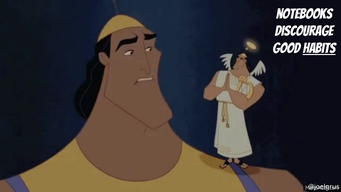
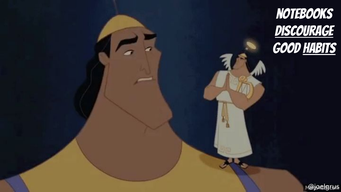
discourage underline: none -> present (304, 31)
